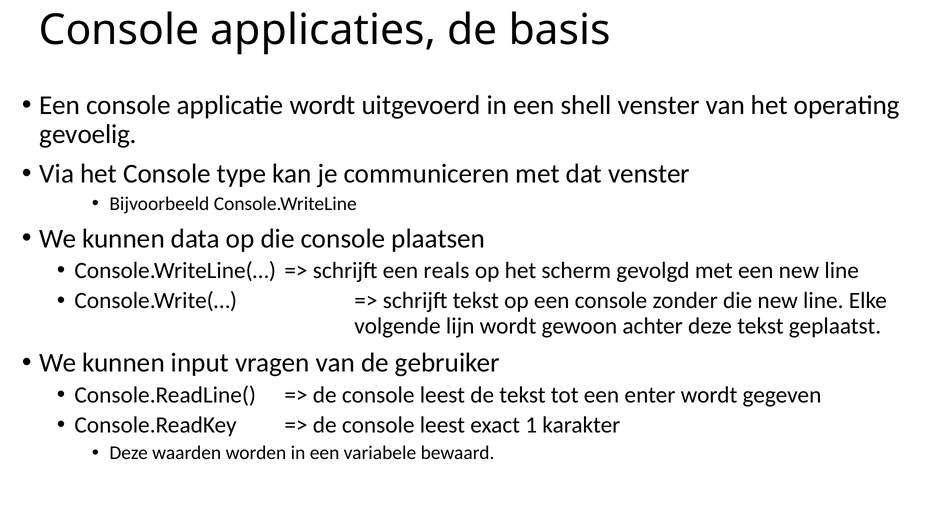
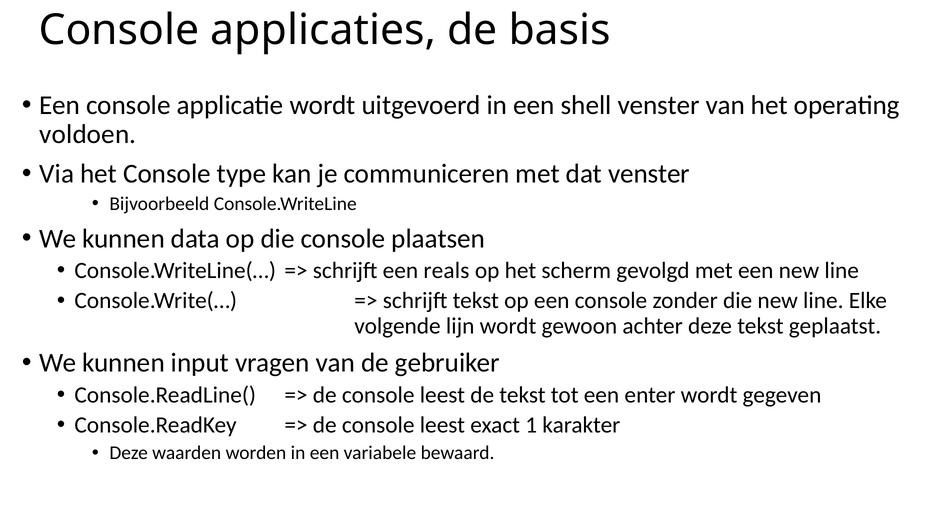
gevoelig: gevoelig -> voldoen (88, 134)
